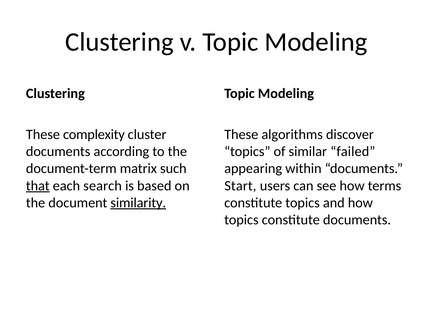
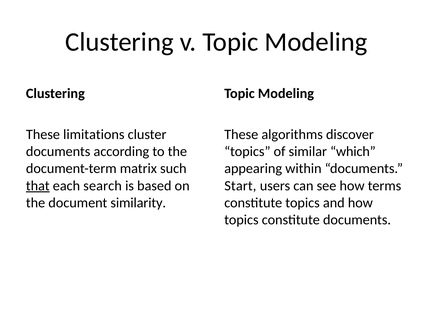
complexity: complexity -> limitations (94, 134)
failed: failed -> which (353, 151)
similarity underline: present -> none (138, 203)
